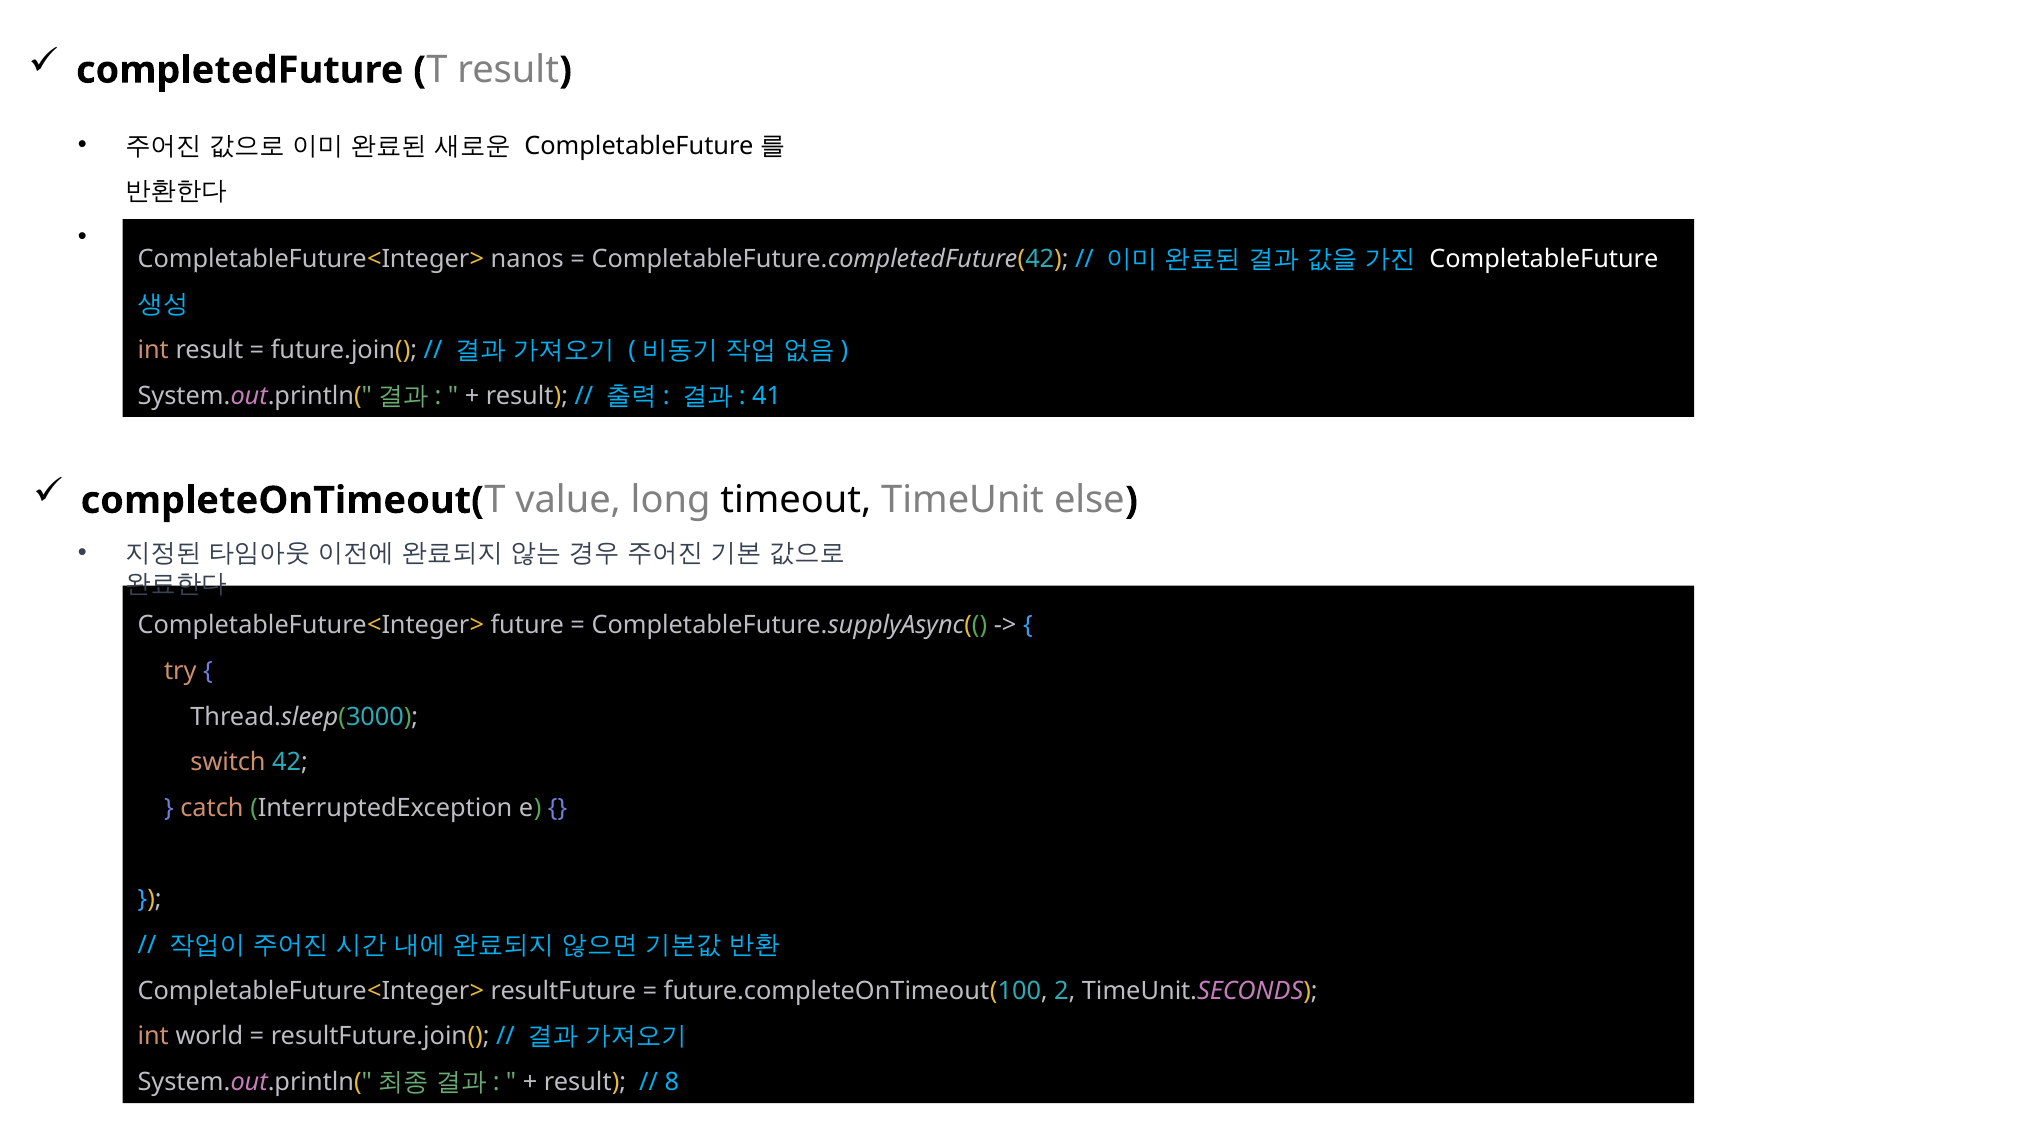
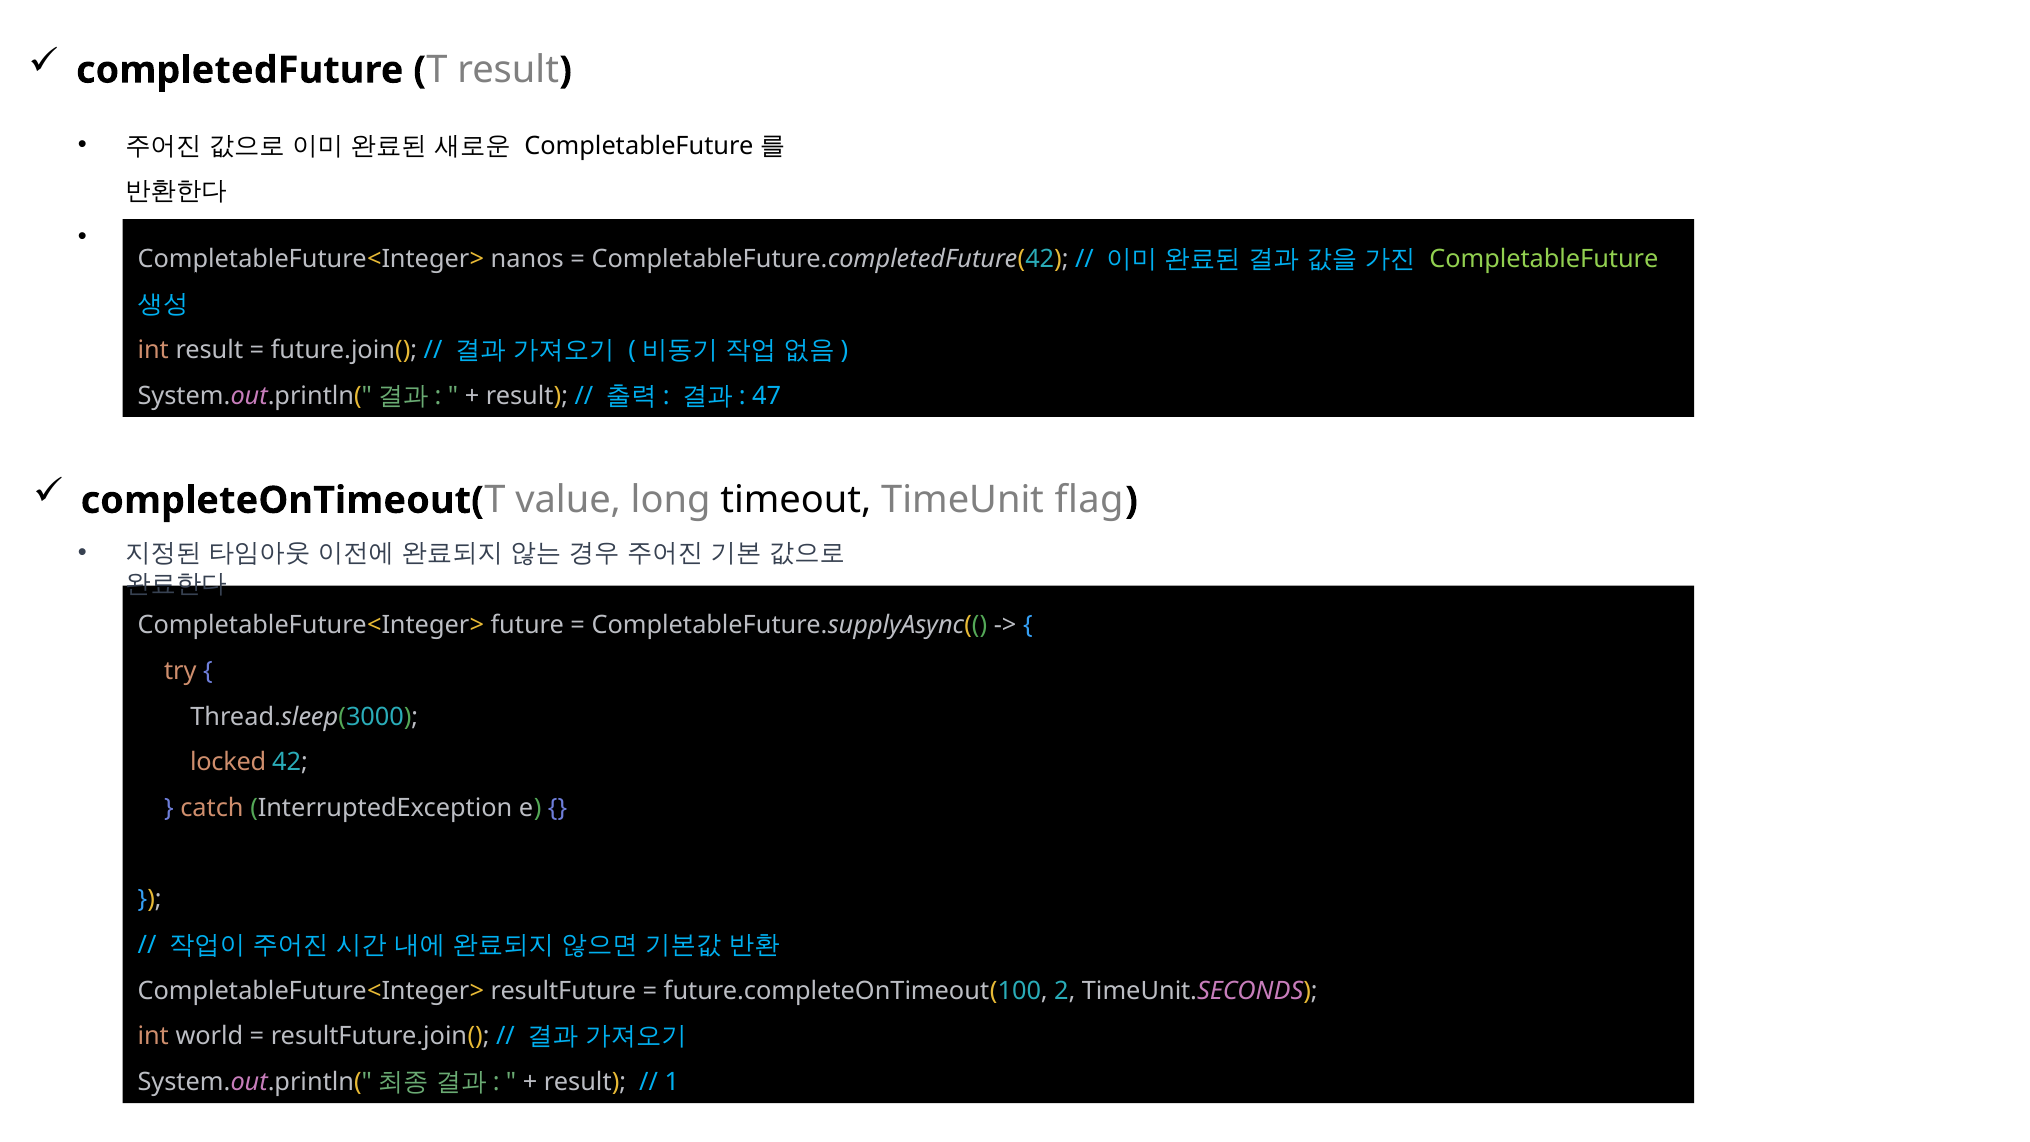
CompletableFuture colour: white -> light green (1544, 259)
41: 41 -> 47 (767, 396)
else: else -> flag (1089, 500)
switch: switch -> locked (228, 762)
8: 8 -> 1 (672, 1082)
